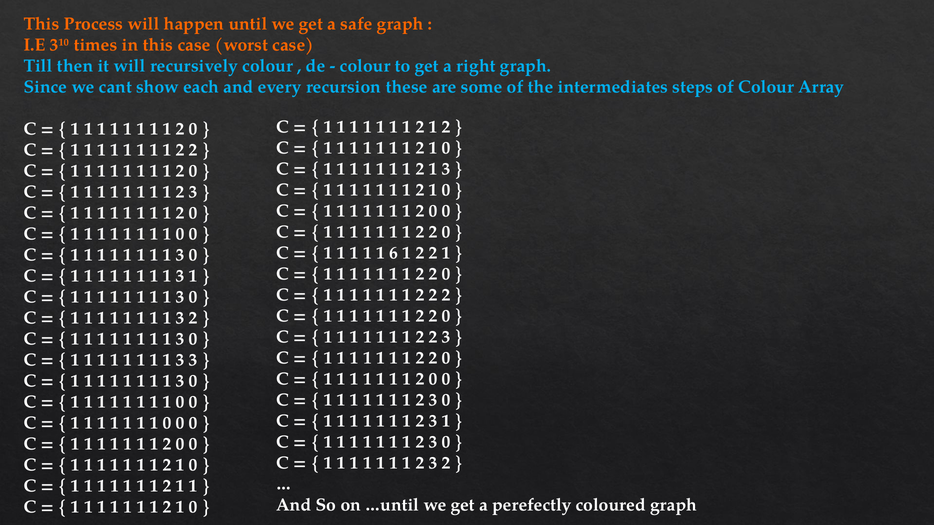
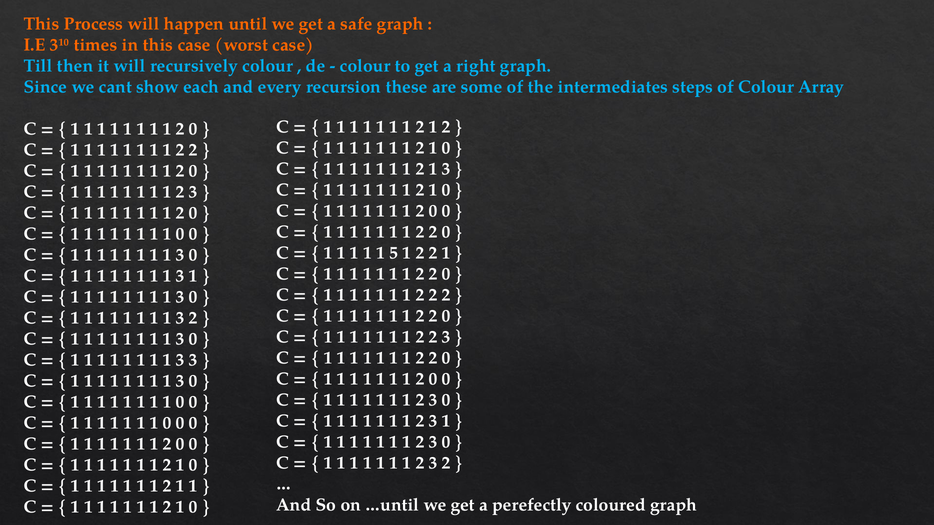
6: 6 -> 5 (394, 253)
